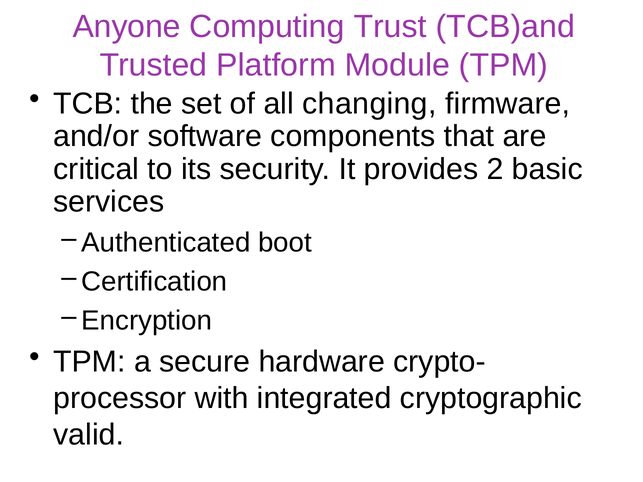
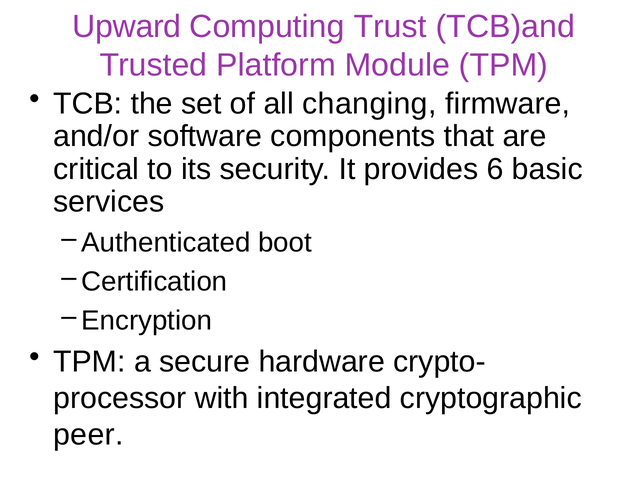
Anyone: Anyone -> Upward (127, 27)
2: 2 -> 6 (495, 169)
valid: valid -> peer (88, 435)
